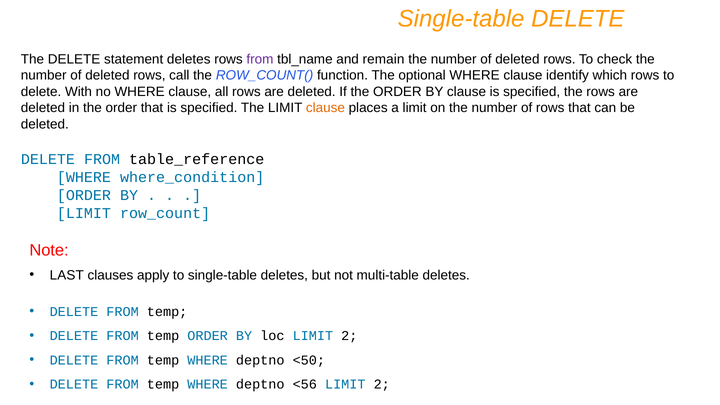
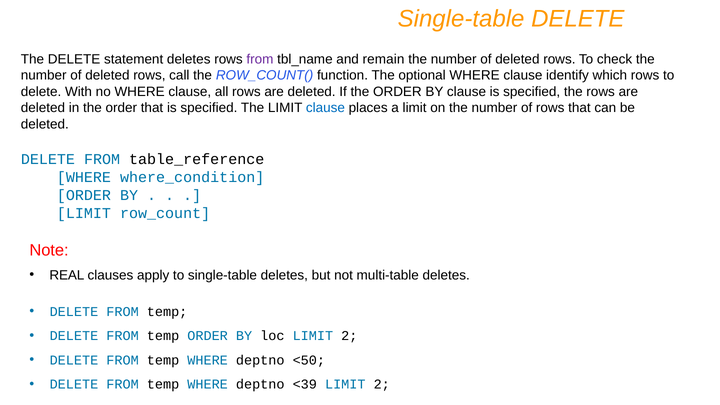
clause colour: orange -> blue (325, 108)
LAST: LAST -> REAL (67, 275)
<56: <56 -> <39 (305, 384)
